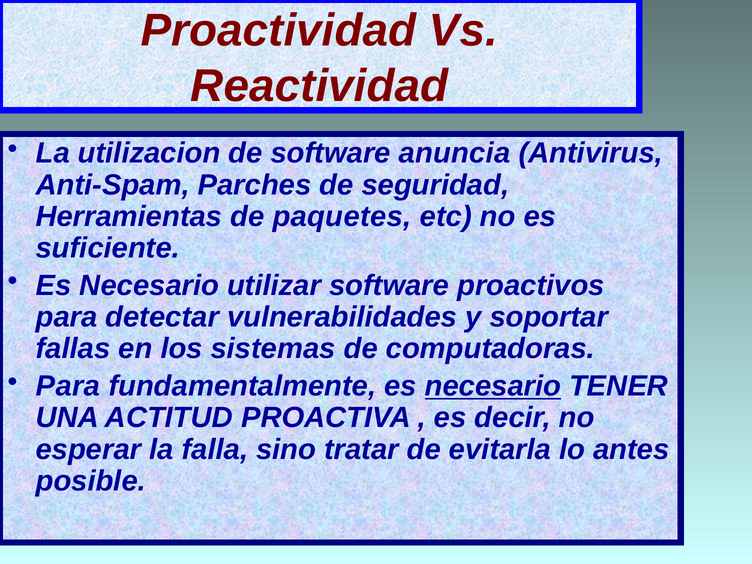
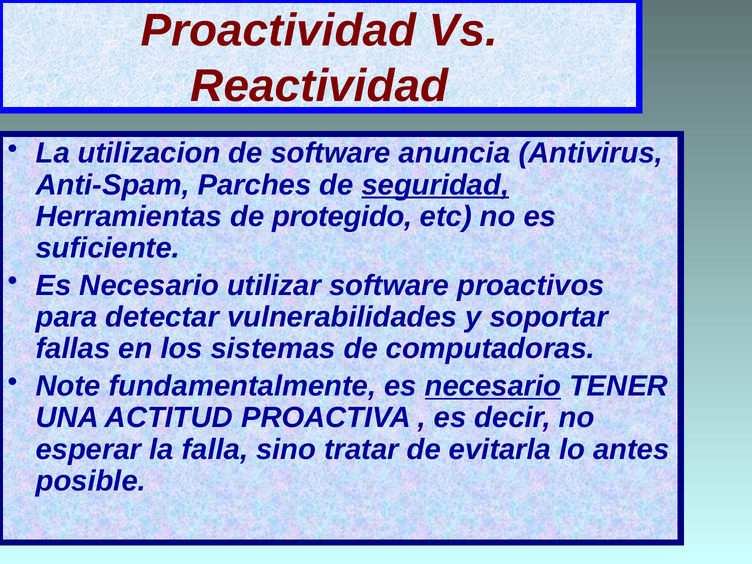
seguridad underline: none -> present (435, 185)
paquetes: paquetes -> protegido (342, 217)
Para: Para -> Note (68, 386)
